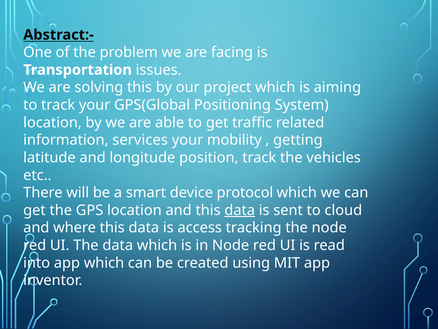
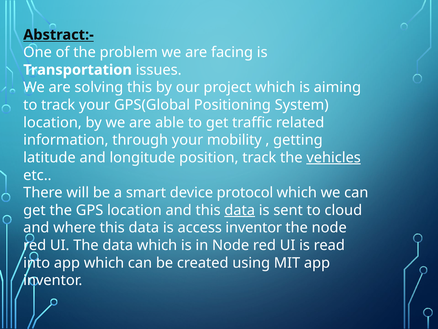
services: services -> through (140, 140)
vehicles underline: none -> present (334, 157)
access tracking: tracking -> inventor (254, 227)
